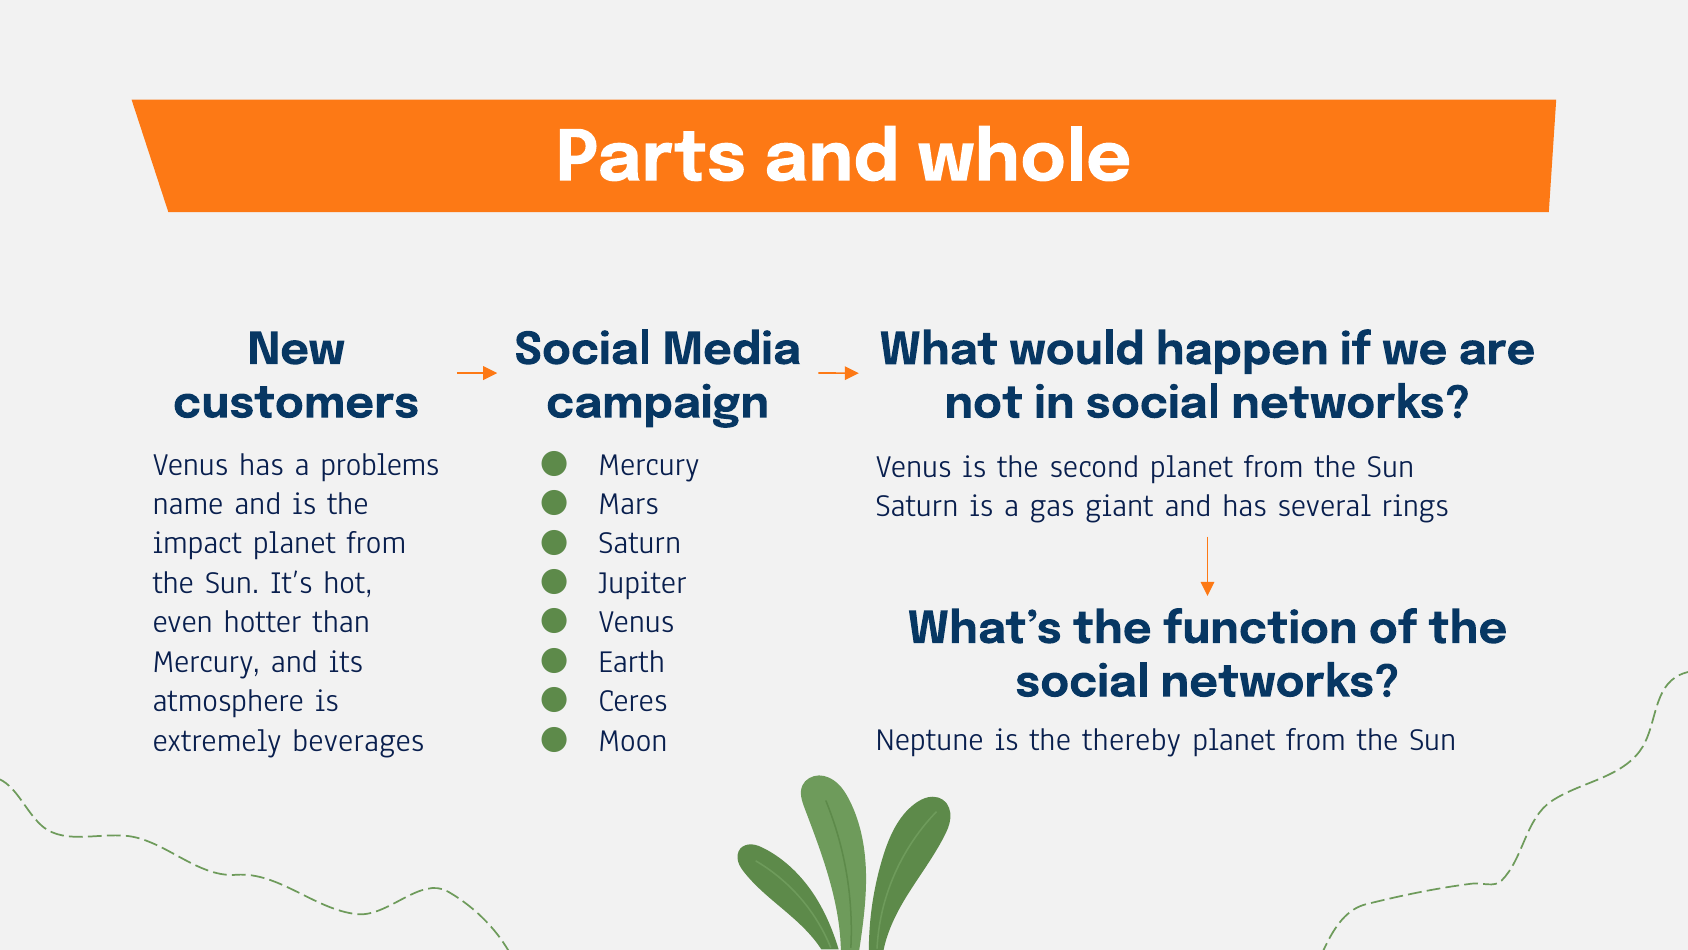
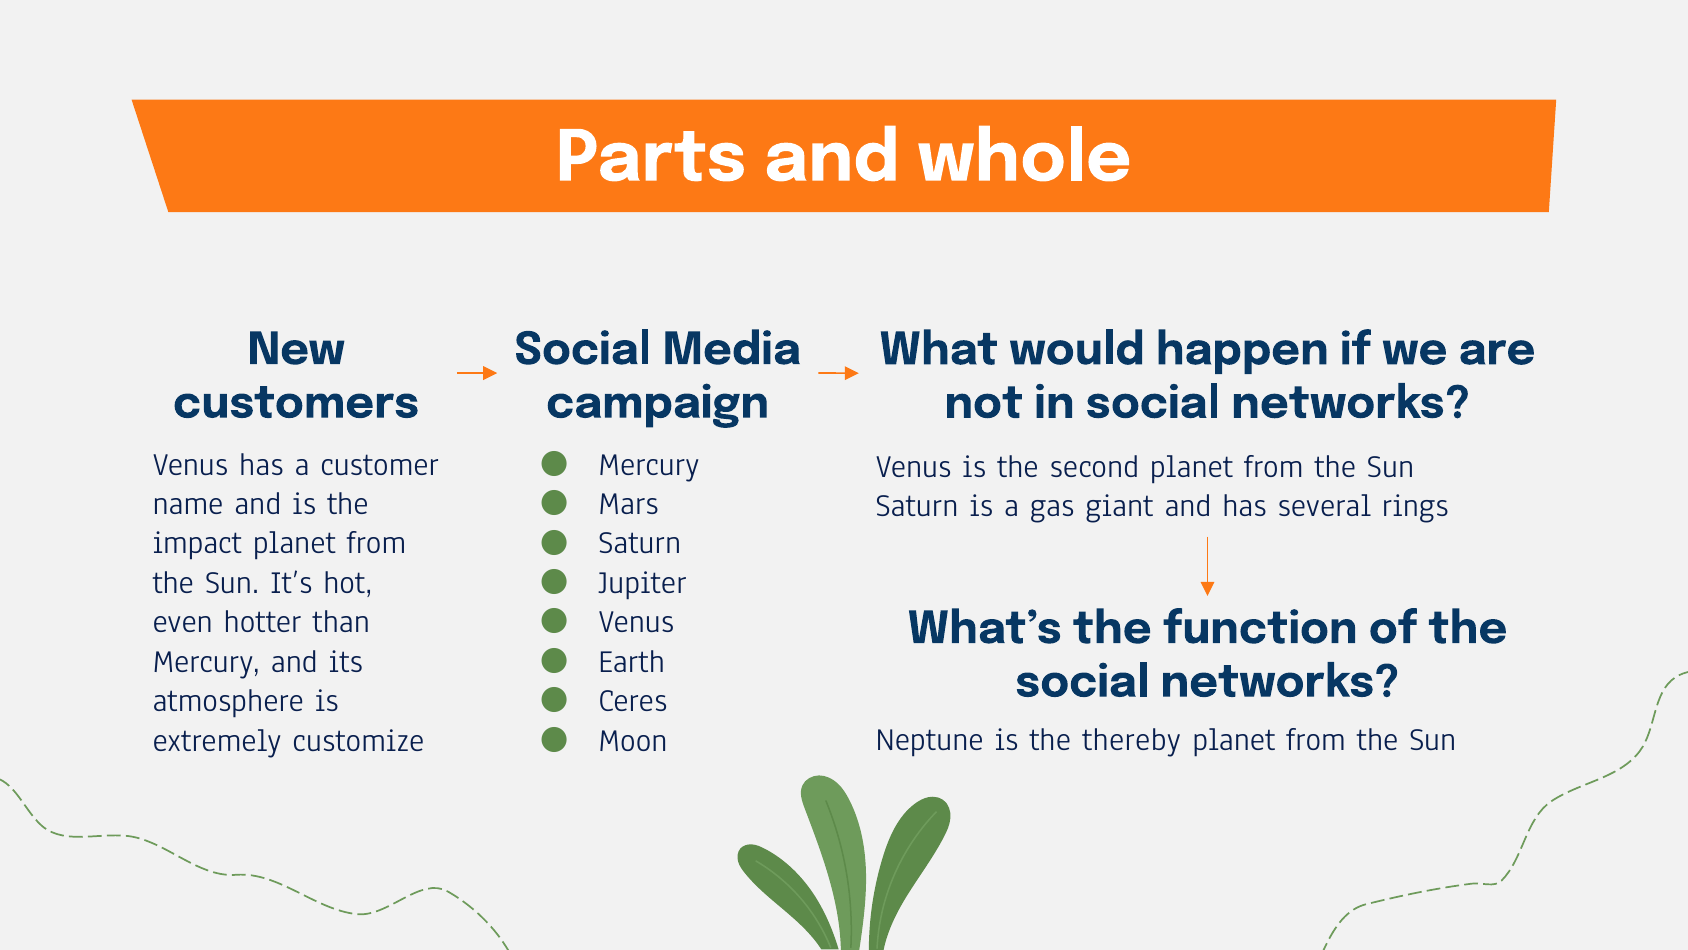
problems: problems -> customer (380, 464)
beverages: beverages -> customize (358, 740)
